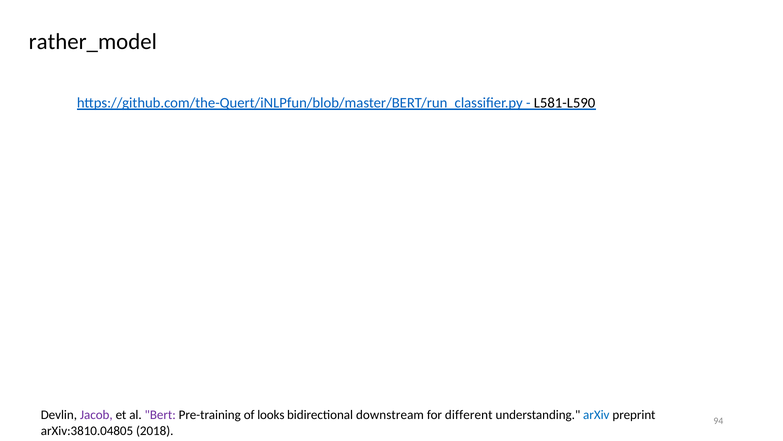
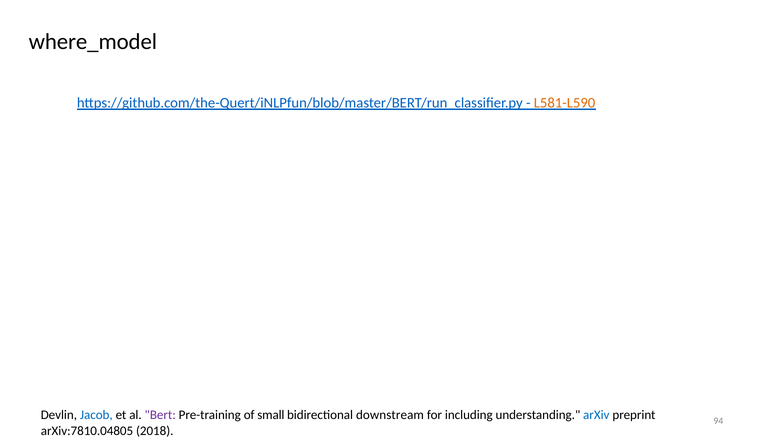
rather_model: rather_model -> where_model (93, 42)
L581-L590 colour: black -> orange (565, 103)
Jacob colour: purple -> blue (96, 414)
looks: looks -> small (271, 414)
different: different -> including (469, 414)
arXiv:3810.04805: arXiv:3810.04805 -> arXiv:7810.04805 (87, 430)
